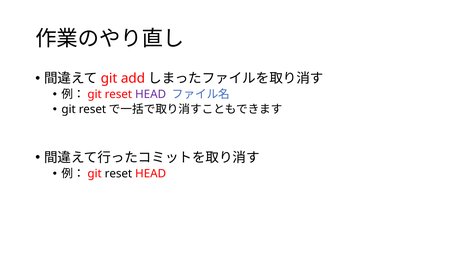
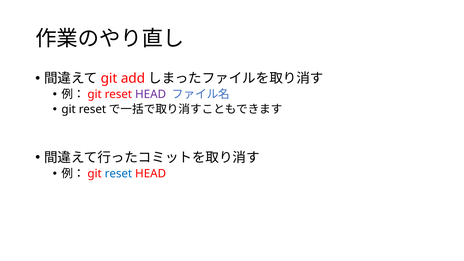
reset colour: black -> blue (118, 174)
